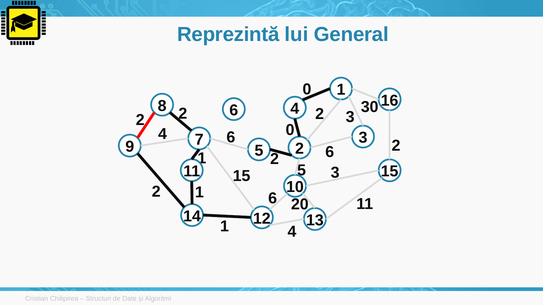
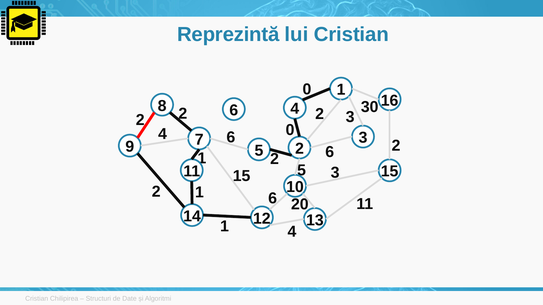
lui General: General -> Cristian (351, 35)
